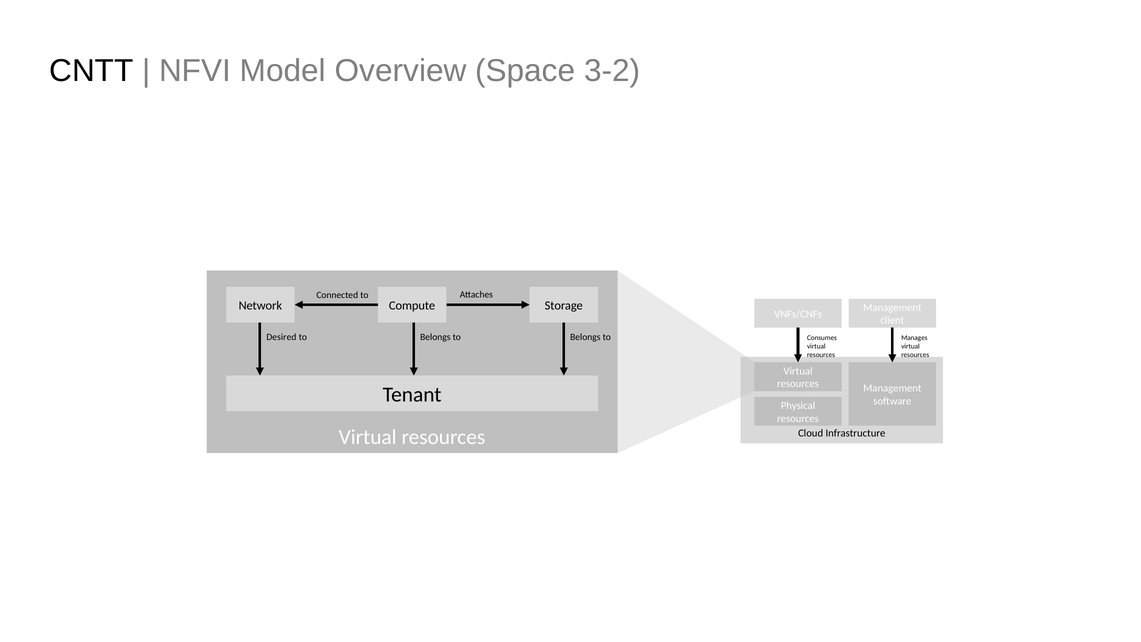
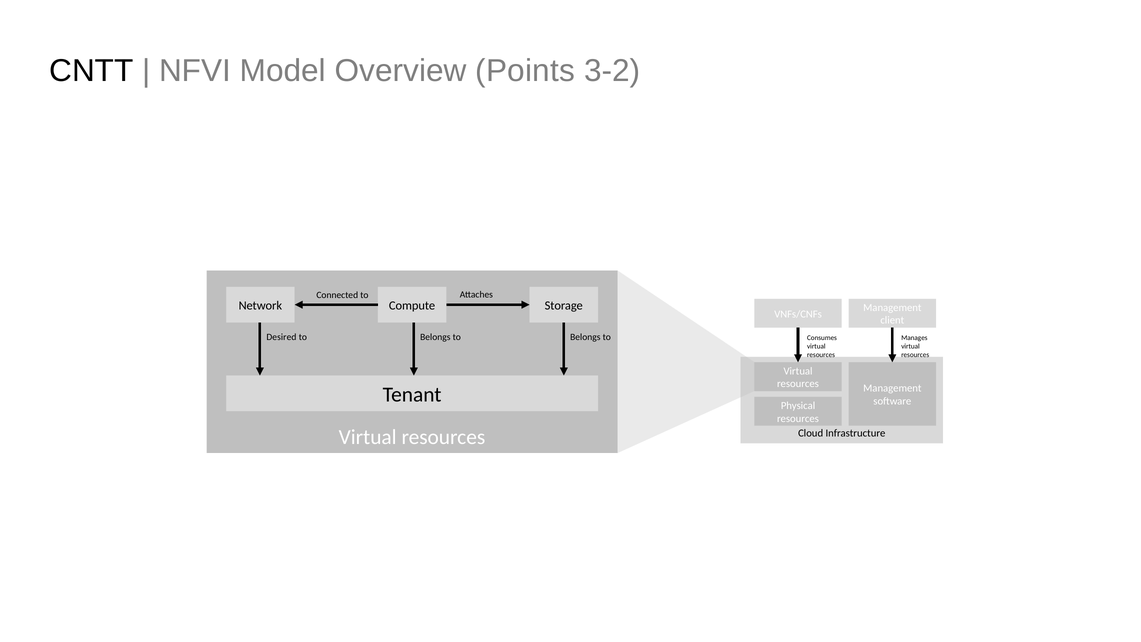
Space: Space -> Points (525, 71)
